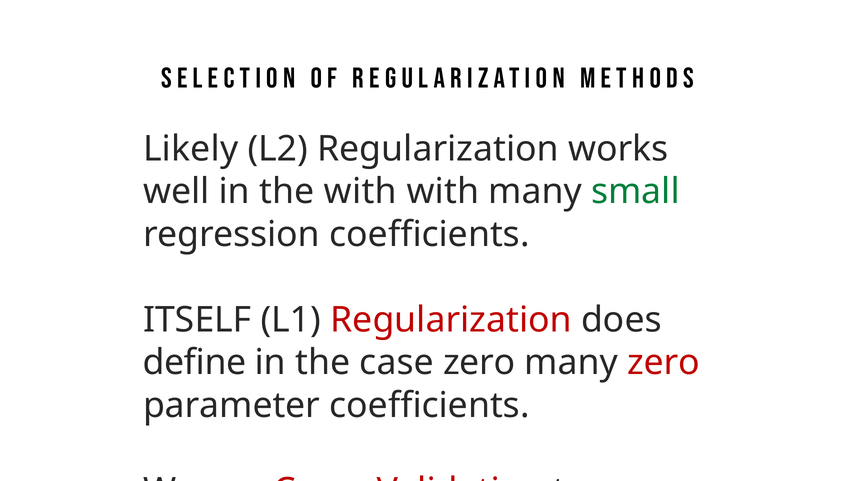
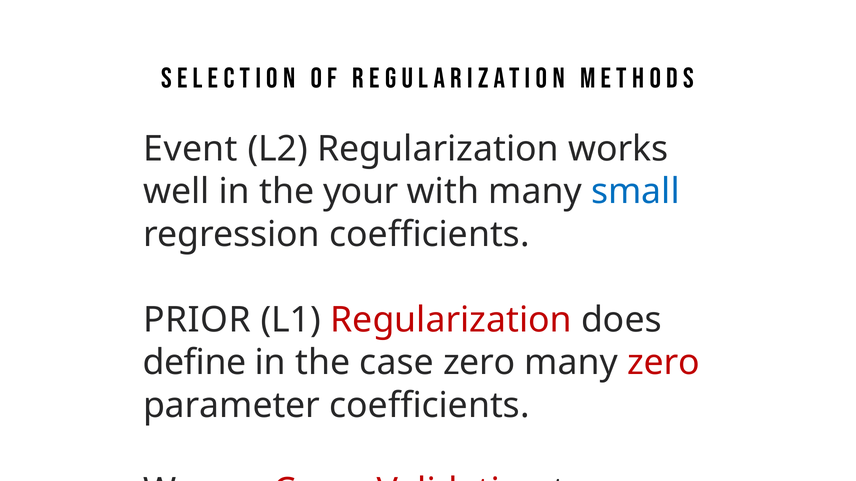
Likely: Likely -> Event (191, 149)
the with: with -> your (361, 192)
small colour: green -> blue (635, 192)
ITSELF: ITSELF -> PRIOR (197, 320)
